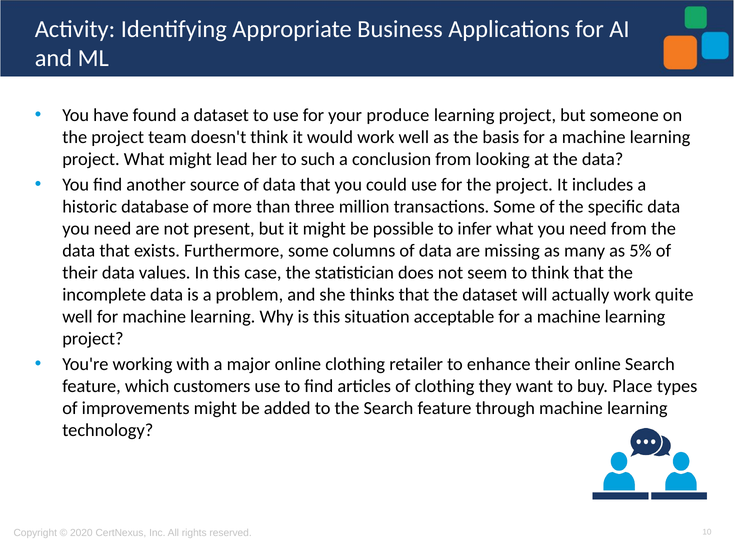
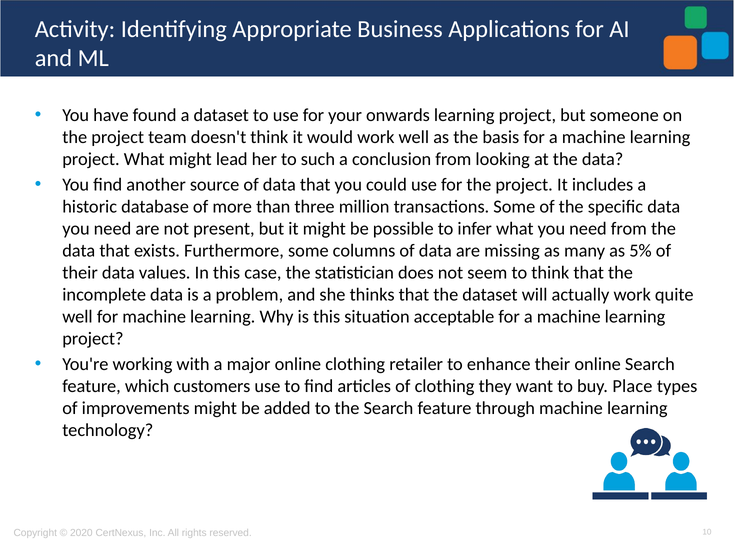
produce: produce -> onwards (398, 115)
